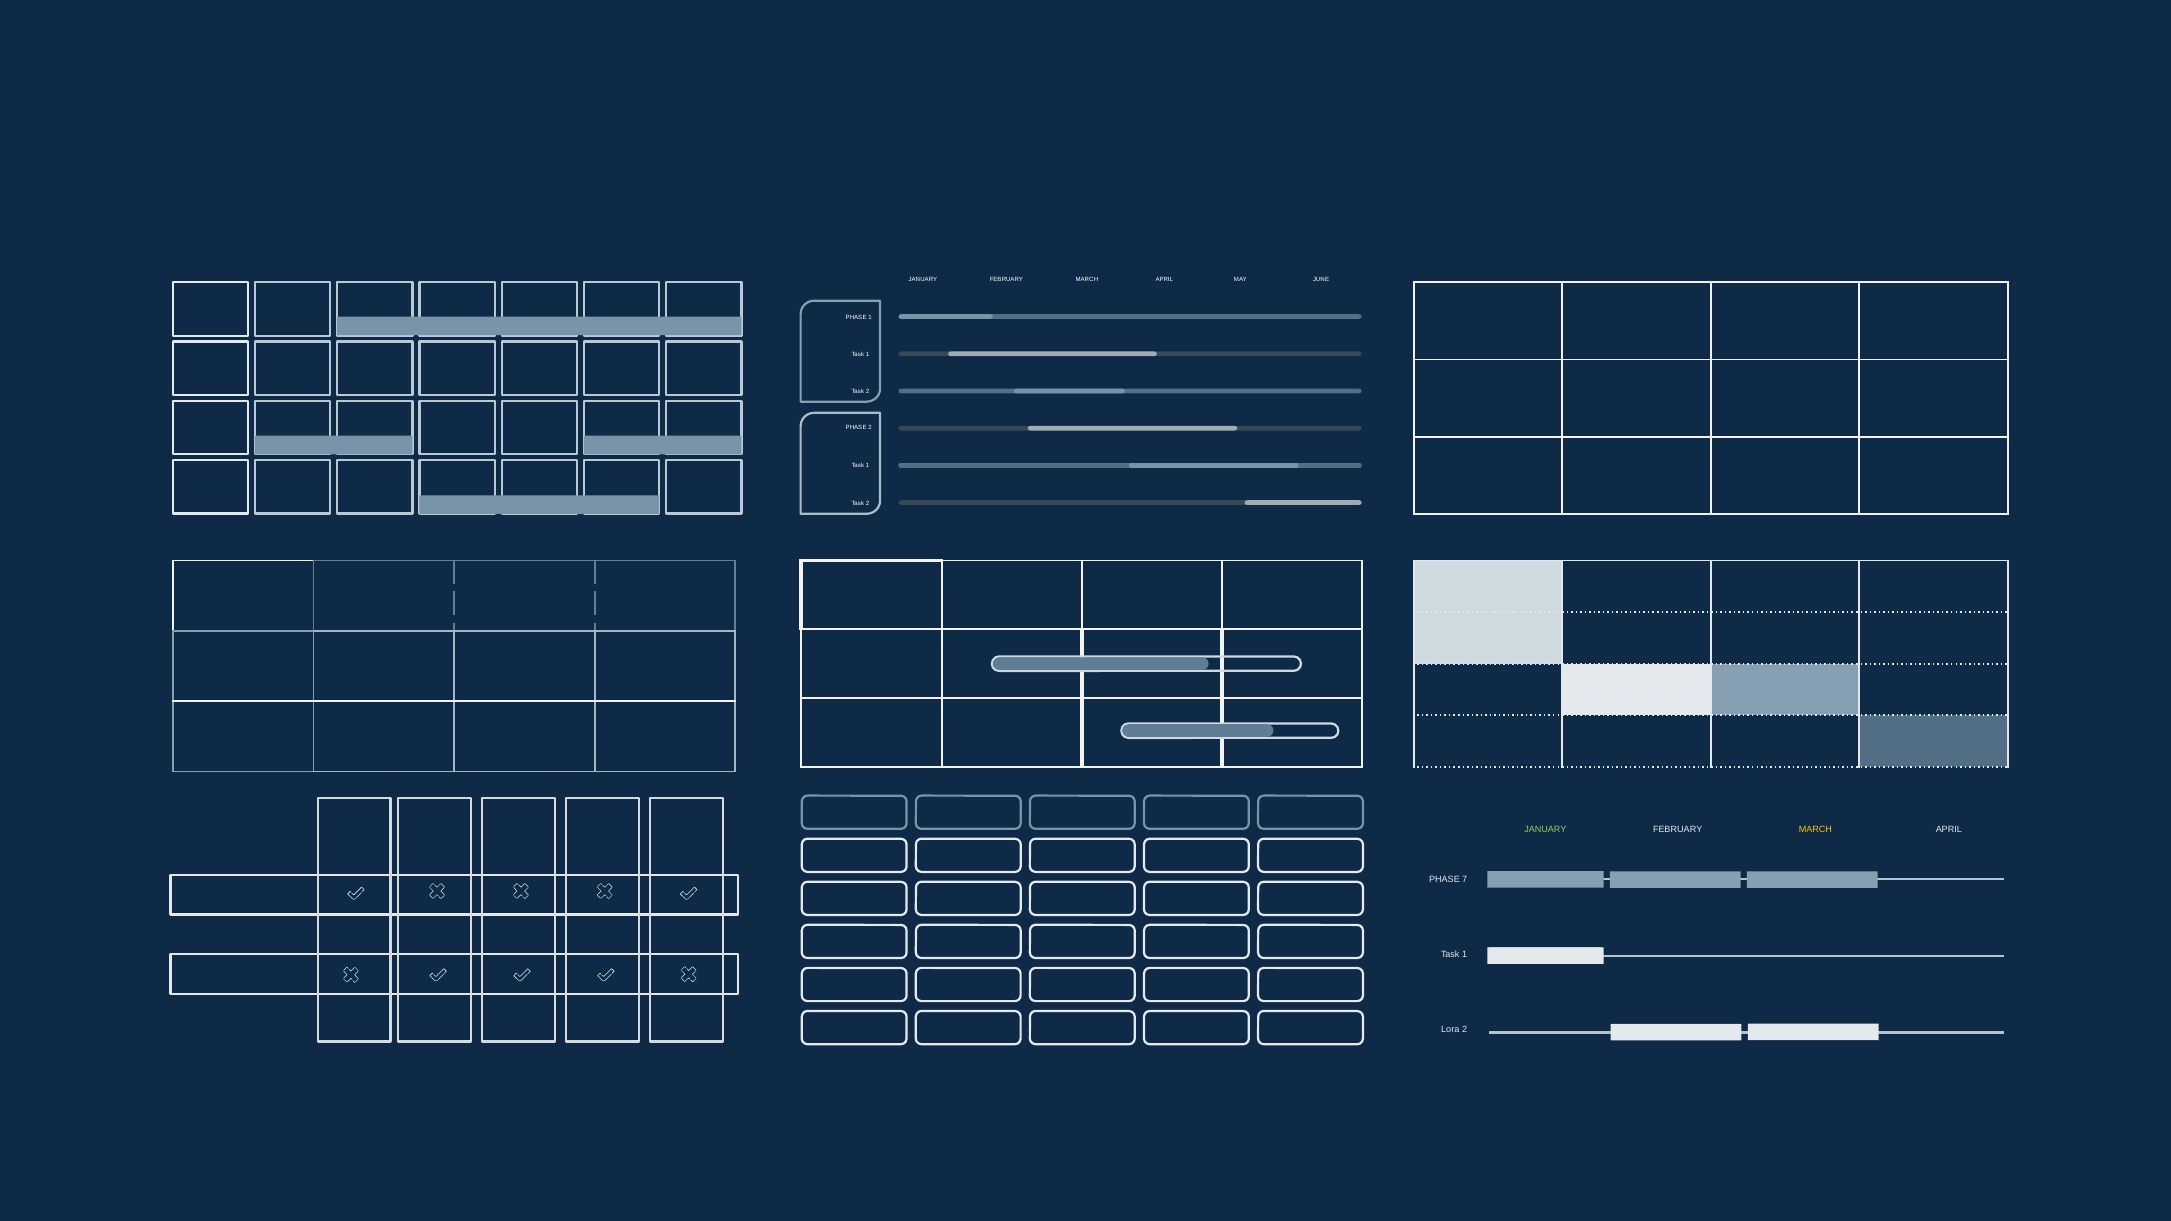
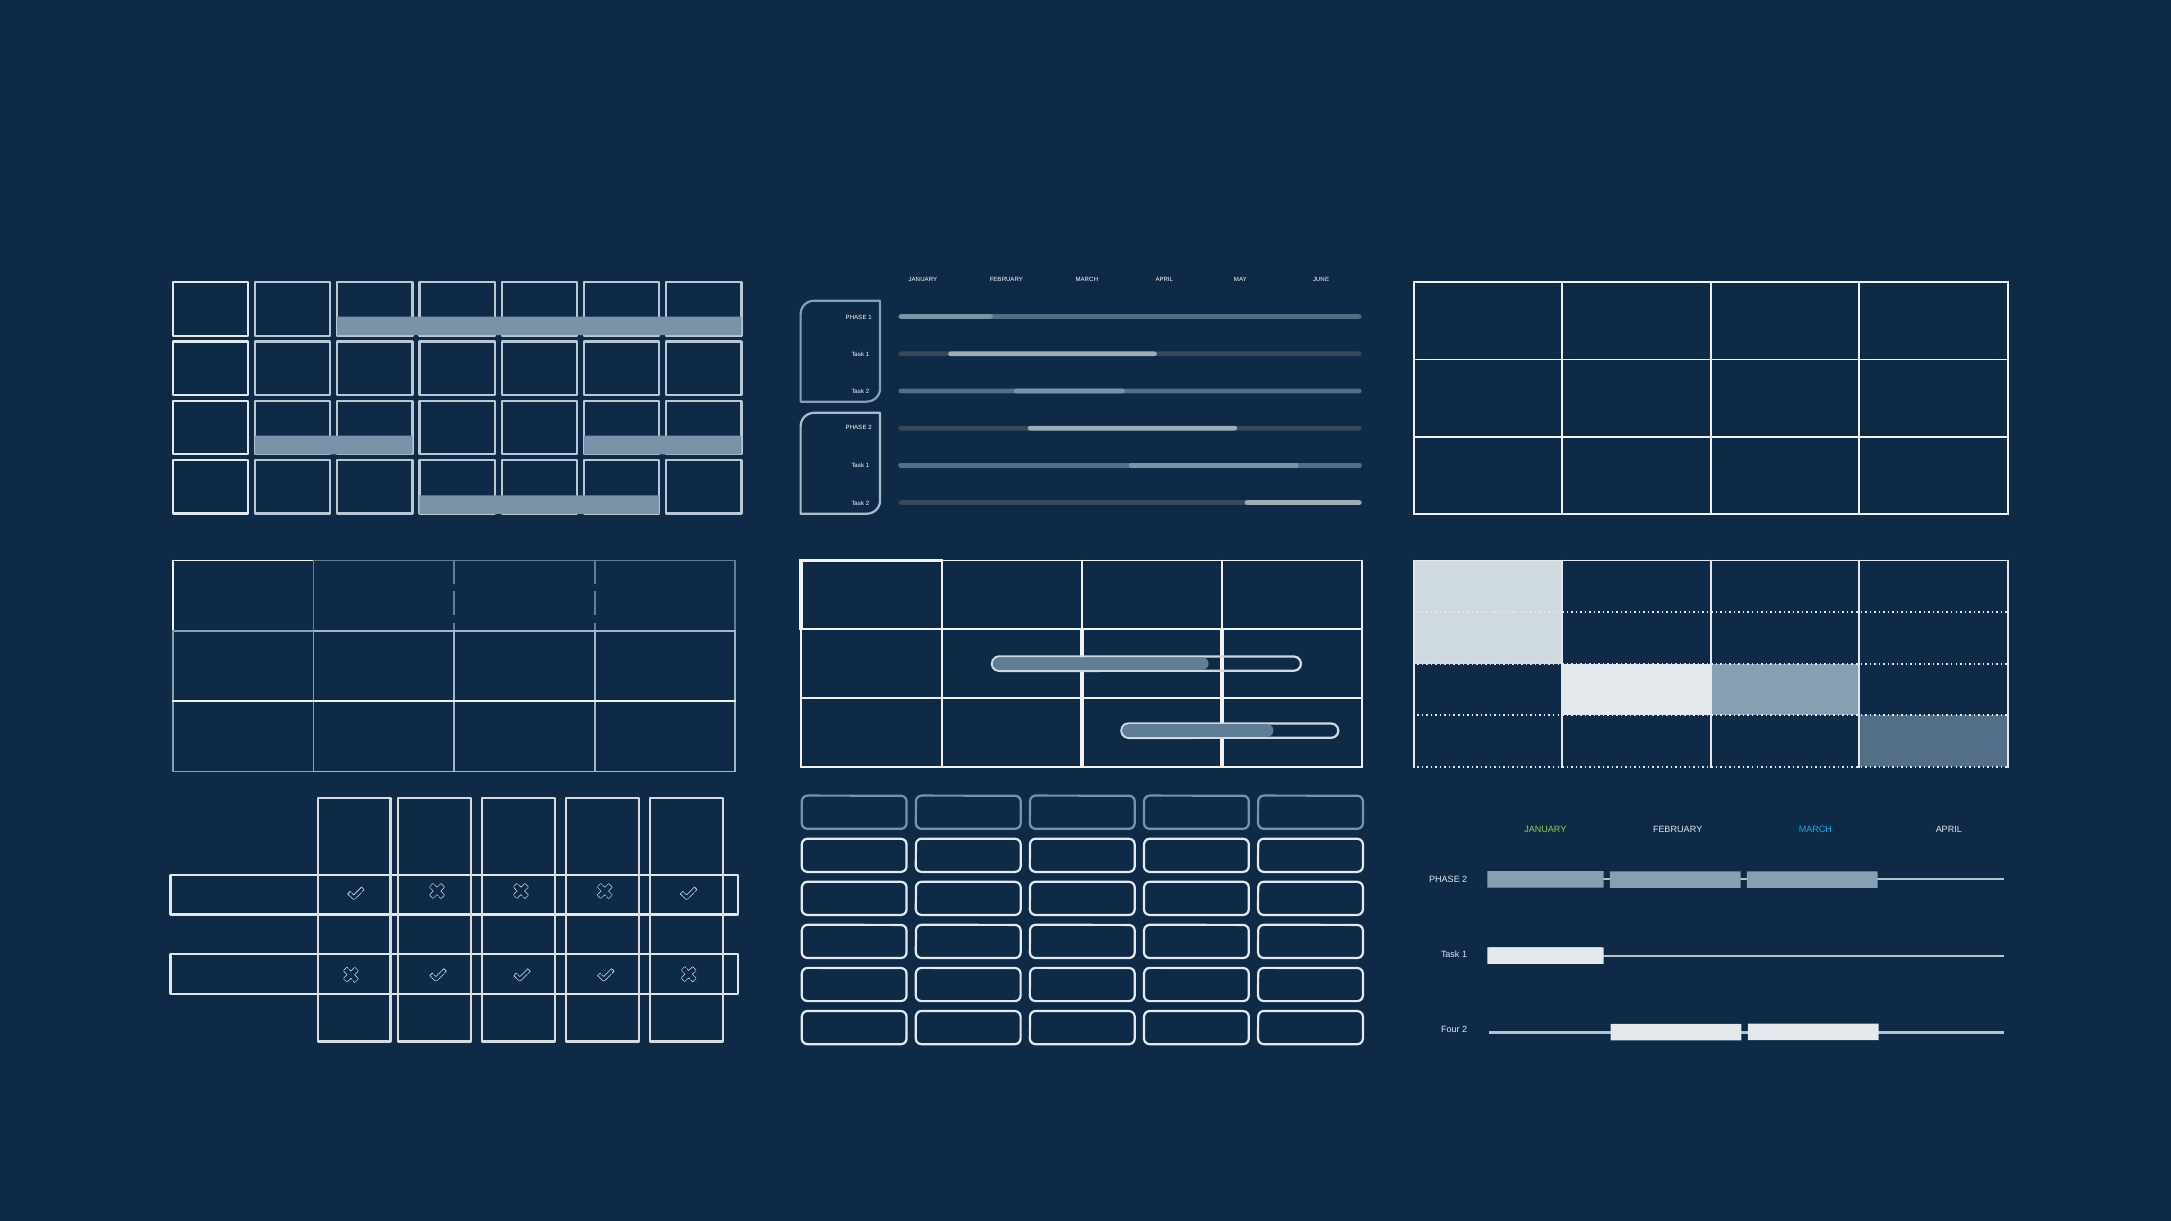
MARCH colour: yellow -> light blue (1815, 830)
7: 7 -> 2 (1465, 880)
Lora: Lora -> Four (1450, 1030)
